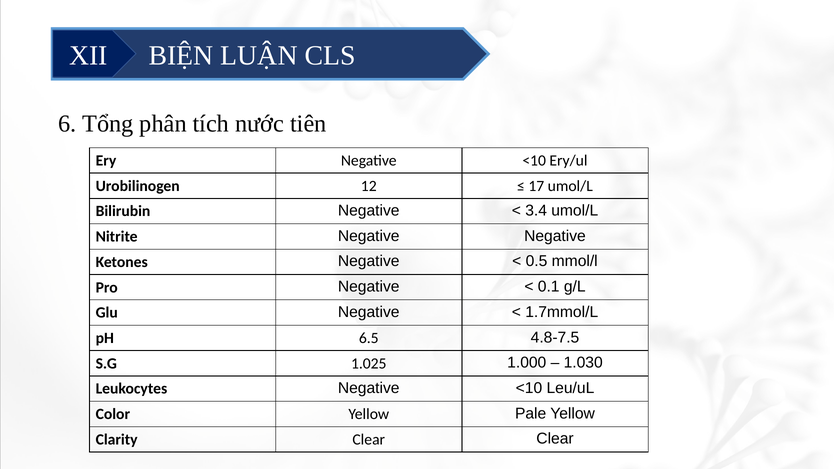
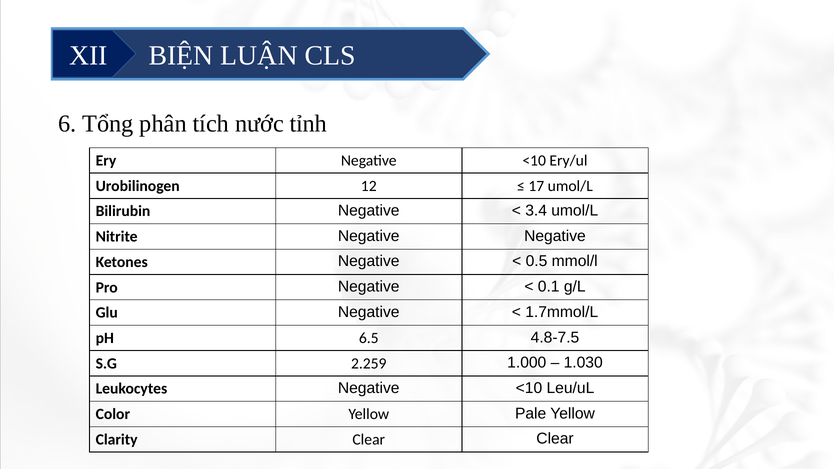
tiên: tiên -> tỉnh (308, 124)
1.025: 1.025 -> 2.259 (369, 364)
